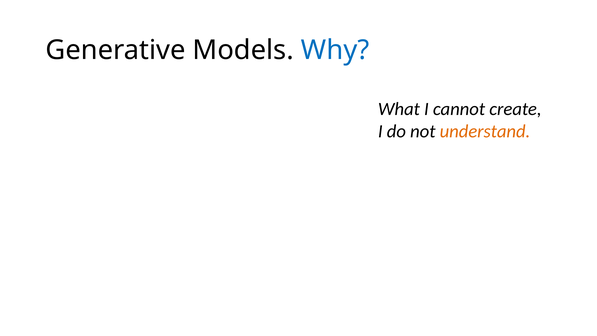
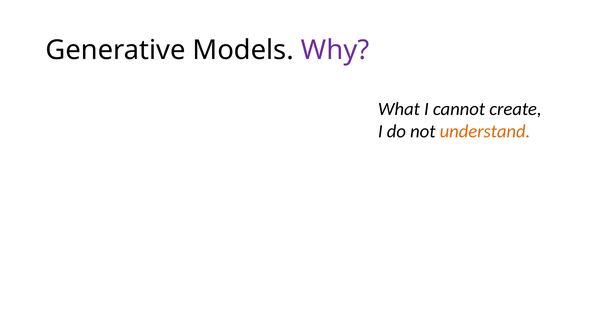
Why colour: blue -> purple (335, 50)
